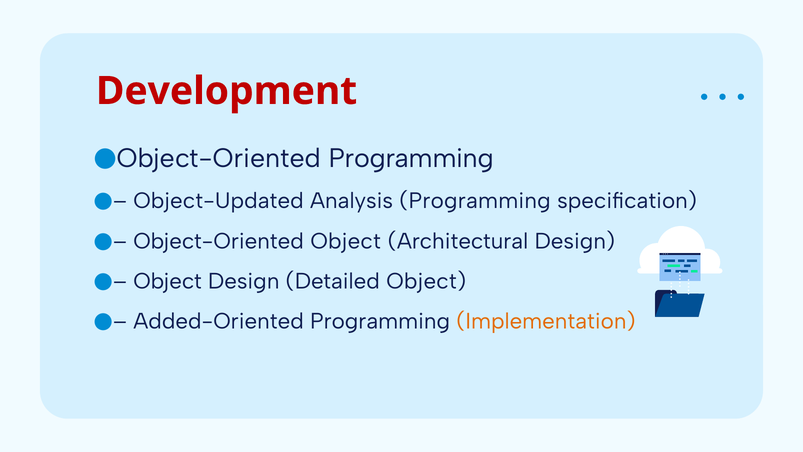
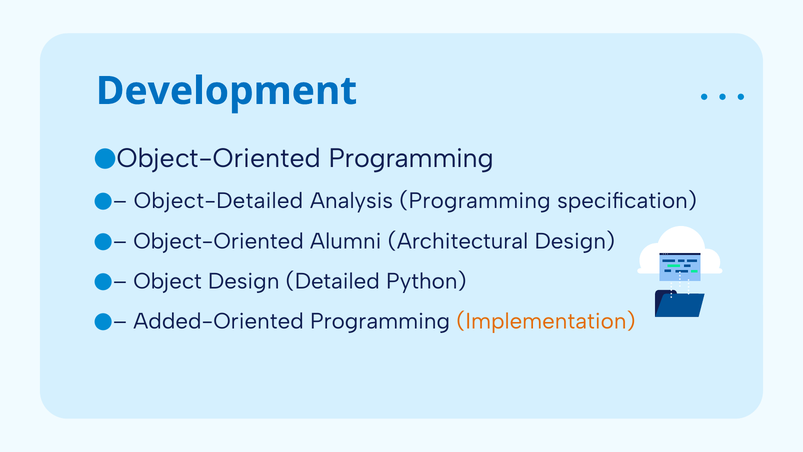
Development colour: red -> blue (227, 91)
Object-Updated: Object-Updated -> Object-Detailed (218, 201)
Object-Oriented Object: Object -> Alumni (346, 241)
Detailed Object: Object -> Python (426, 281)
